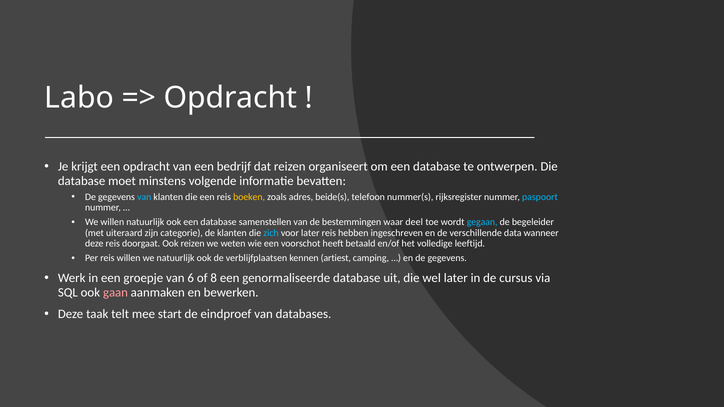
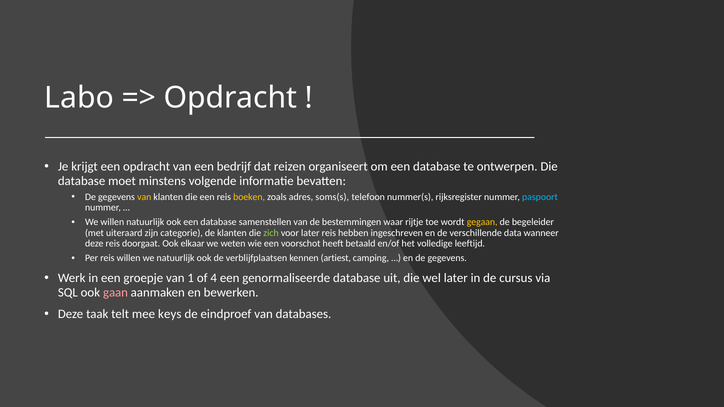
van colour: light blue -> yellow (144, 197)
beide(s: beide(s -> soms(s (332, 197)
deel: deel -> rijtje (414, 222)
gegaan colour: light blue -> yellow (482, 222)
zich colour: light blue -> light green (271, 233)
Ook reizen: reizen -> elkaar (193, 244)
6: 6 -> 1 (191, 278)
8: 8 -> 4 (214, 278)
start: start -> keys (170, 314)
